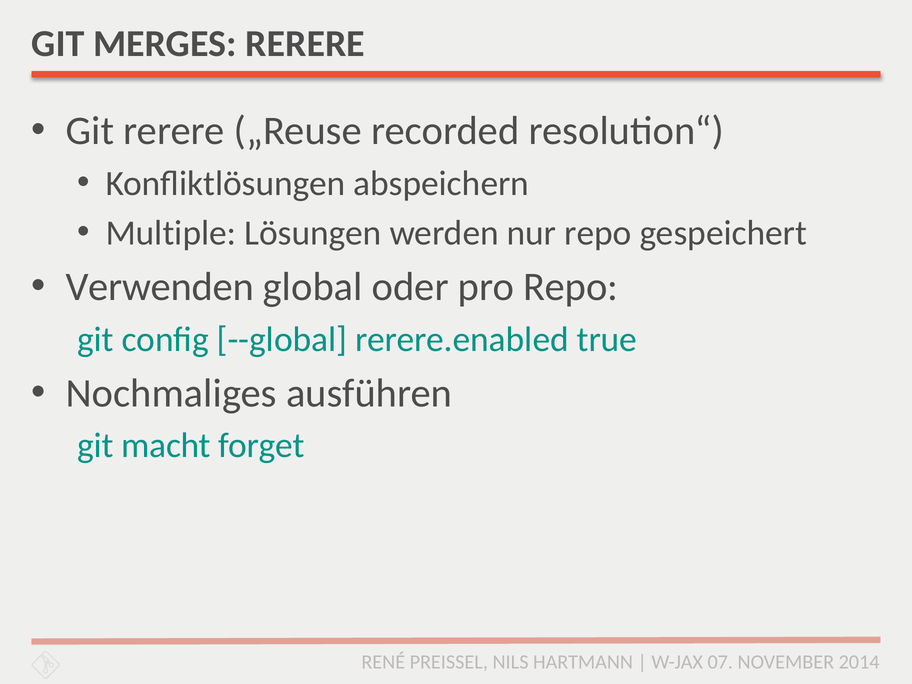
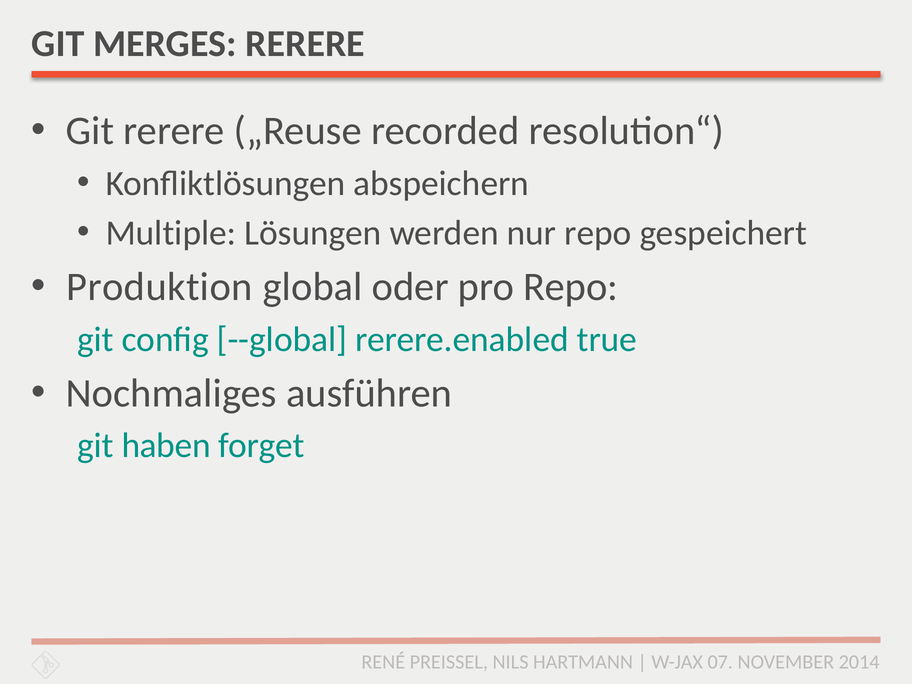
Verwenden: Verwenden -> Produktion (159, 287)
macht: macht -> haben (166, 446)
